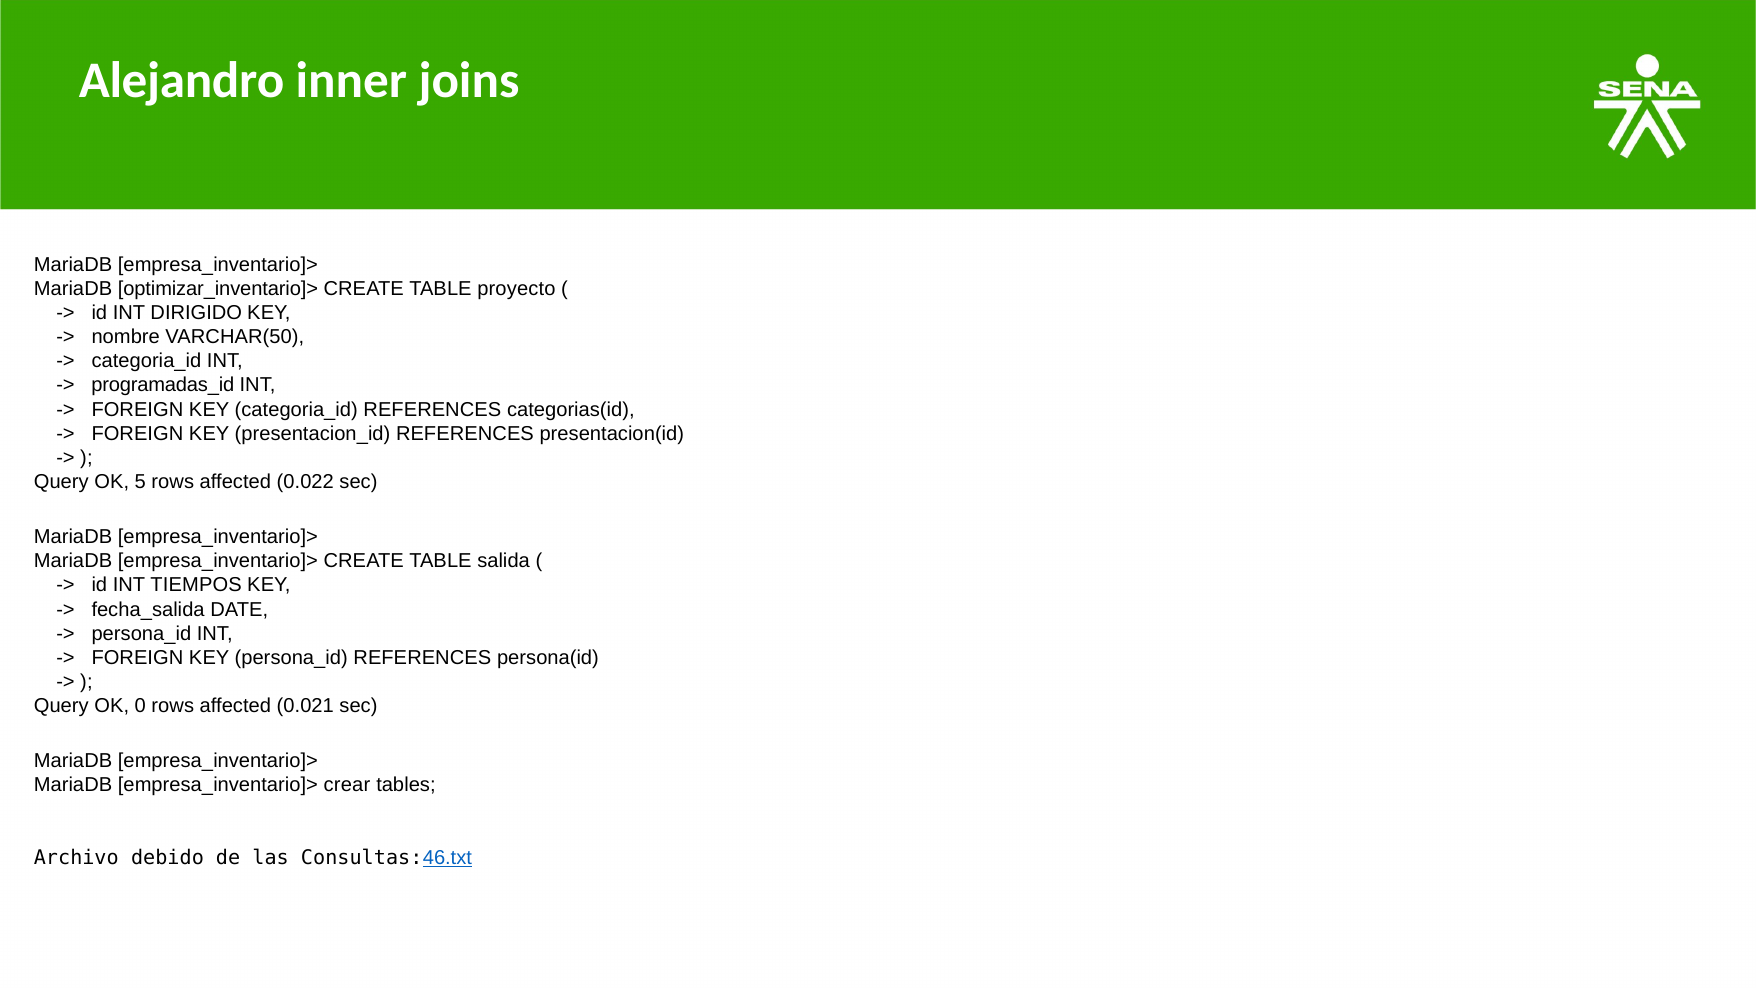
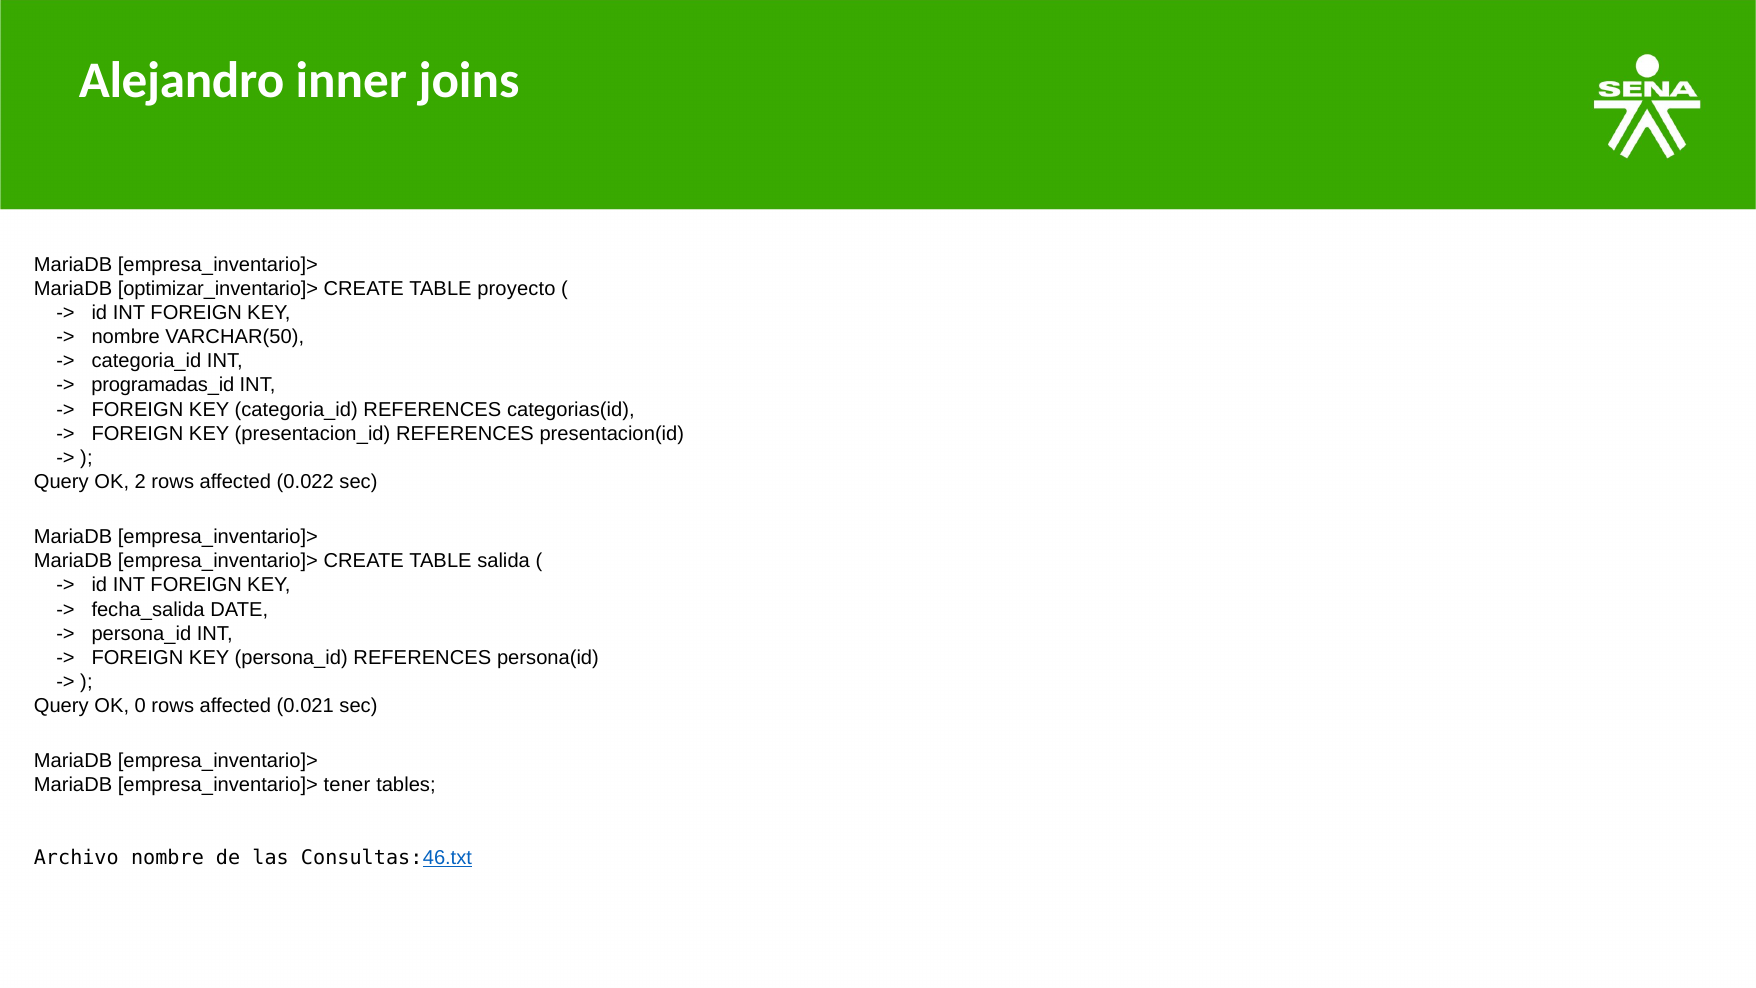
DIRIGIDO: DIRIGIDO -> FOREIGN (196, 313)
5: 5 -> 2 (140, 482)
TIEMPOS: TIEMPOS -> FOREIGN (196, 585)
crear: crear -> tener (347, 785)
Archivo debido: debido -> nombre (167, 857)
